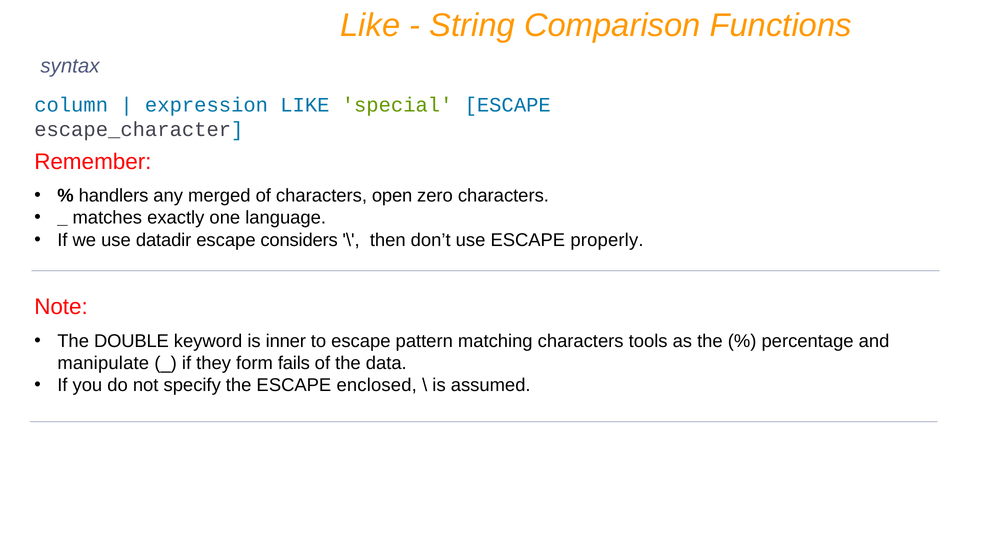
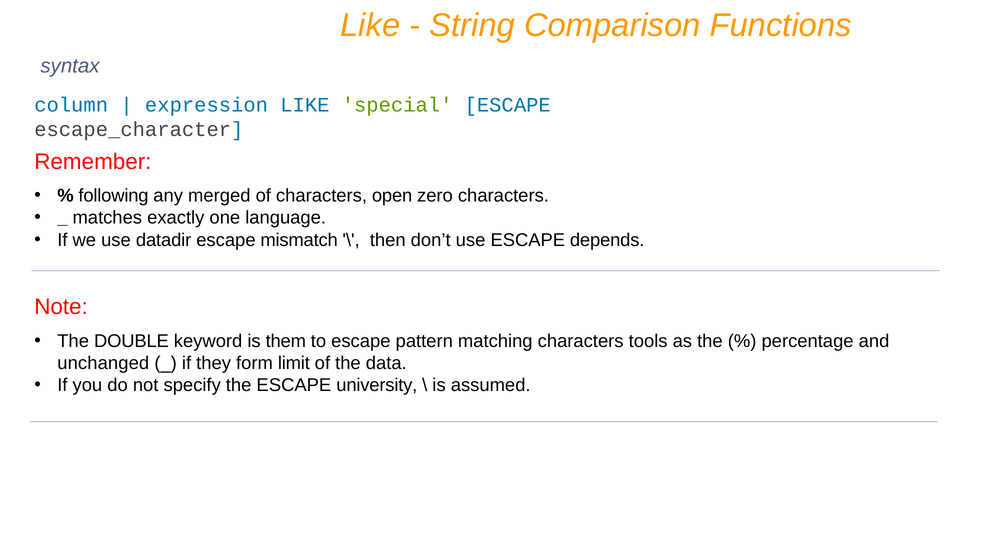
handlers: handlers -> following (114, 196)
considers: considers -> mismatch (299, 240)
properly: properly -> depends (607, 240)
inner: inner -> them (286, 341)
manipulate: manipulate -> unchanged (103, 363)
fails: fails -> limit (294, 363)
enclosed: enclosed -> university (377, 385)
